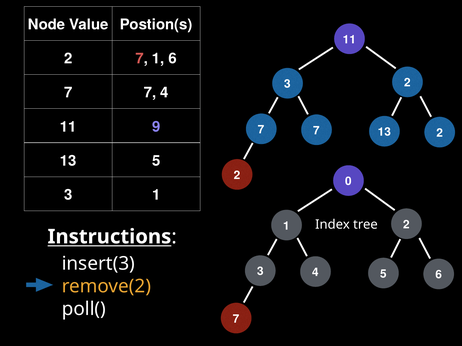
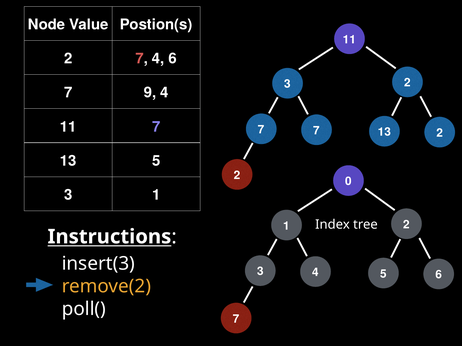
7 1: 1 -> 4 (158, 59)
7 7: 7 -> 9 (150, 93)
11 9: 9 -> 7 (156, 127)
